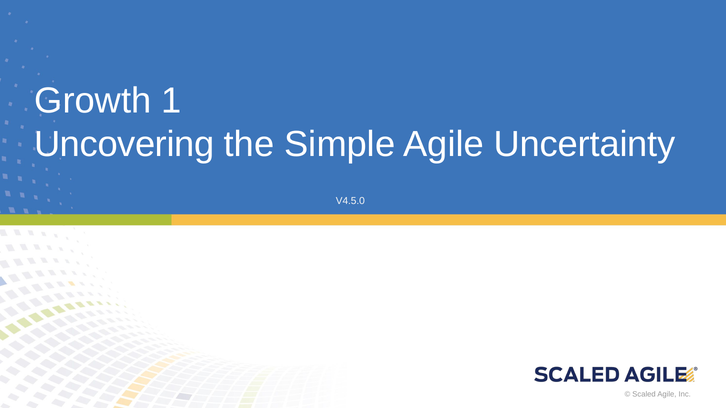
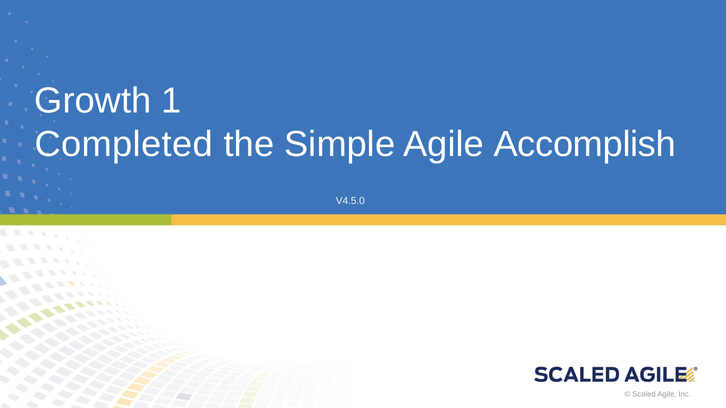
Uncovering: Uncovering -> Completed (124, 144)
Uncertainty: Uncertainty -> Accomplish (585, 144)
